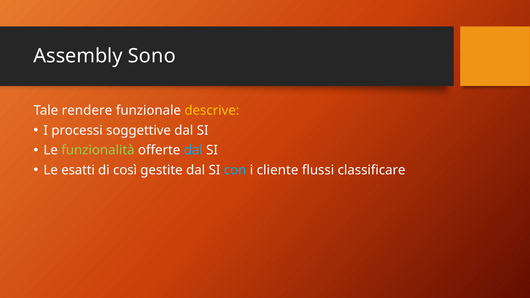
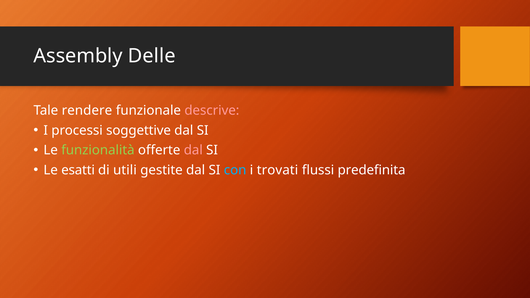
Sono: Sono -> Delle (152, 56)
descrive colour: yellow -> pink (212, 111)
dal colour: light blue -> pink (193, 150)
così: così -> utili (125, 170)
cliente: cliente -> trovati (278, 170)
classificare: classificare -> predefinita (372, 170)
